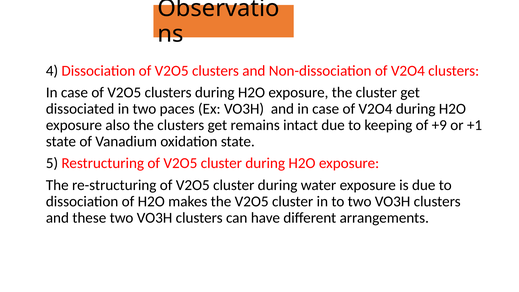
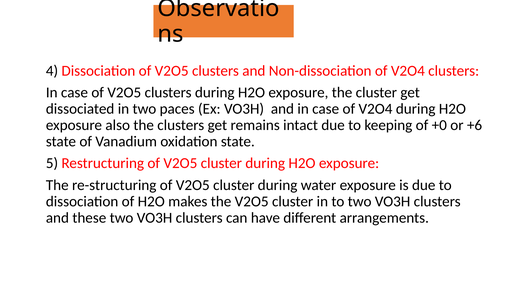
+9: +9 -> +0 (439, 125)
+1: +1 -> +6 (475, 125)
